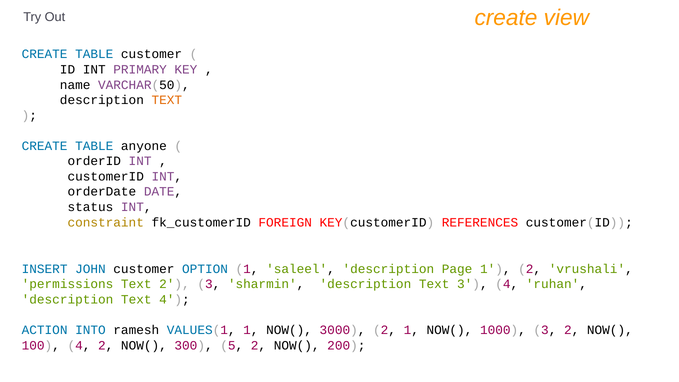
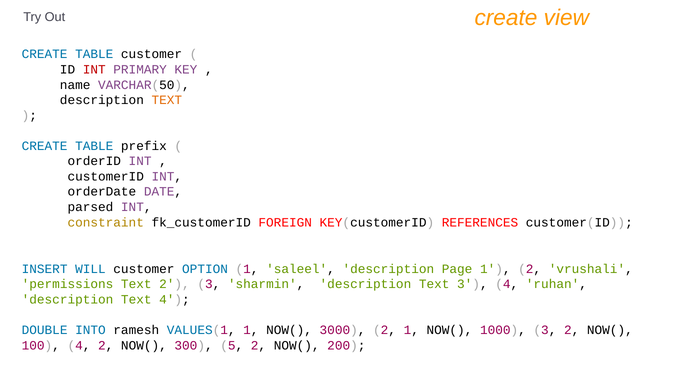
INT colour: black -> red (94, 70)
anyone: anyone -> prefix (144, 146)
status: status -> parsed (90, 207)
JOHN: JOHN -> WILL (90, 269)
ACTION: ACTION -> DOUBLE (45, 330)
